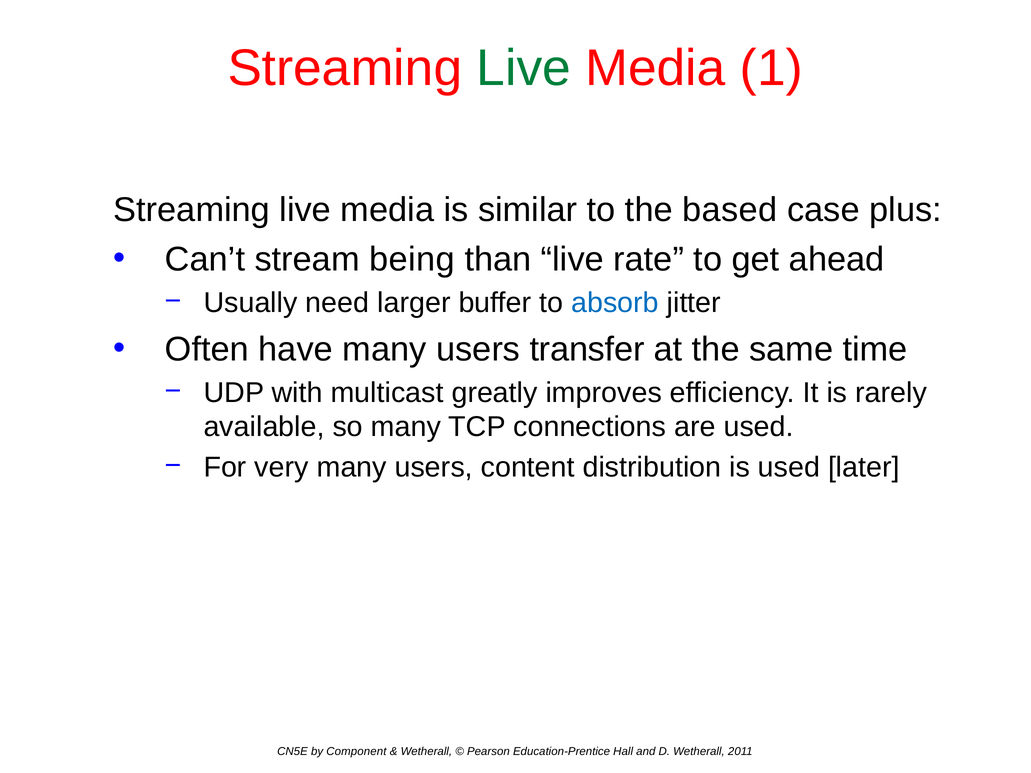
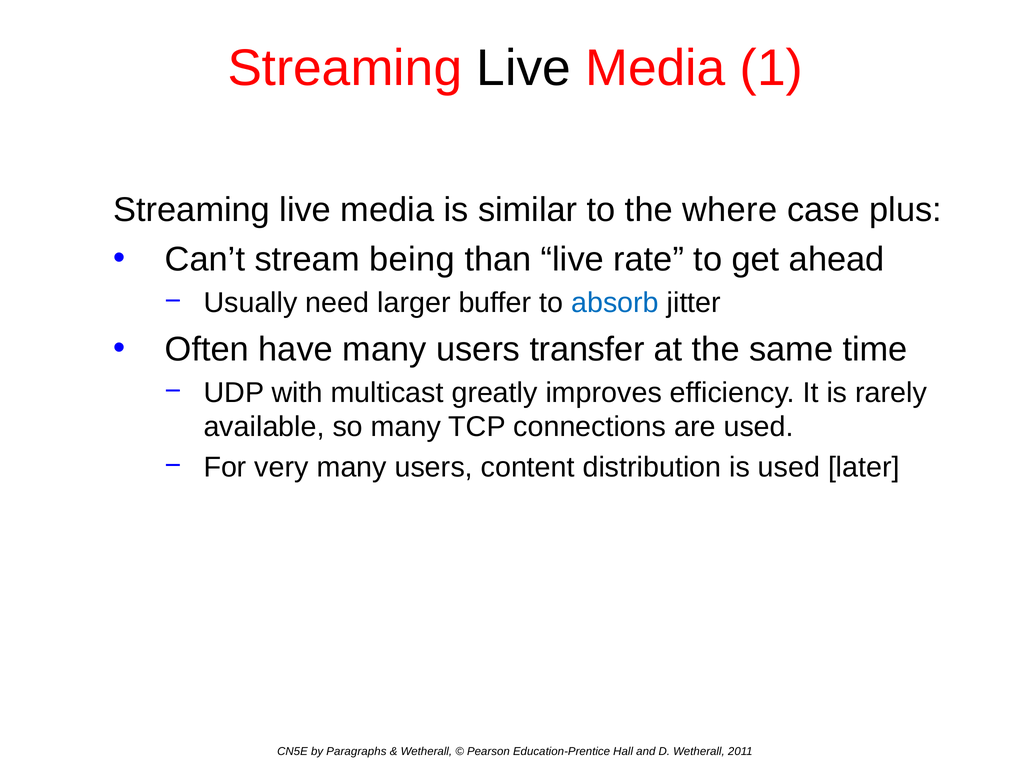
Live colour: green -> black (524, 68)
based: based -> where (730, 210)
Component: Component -> Paragraphs (356, 752)
